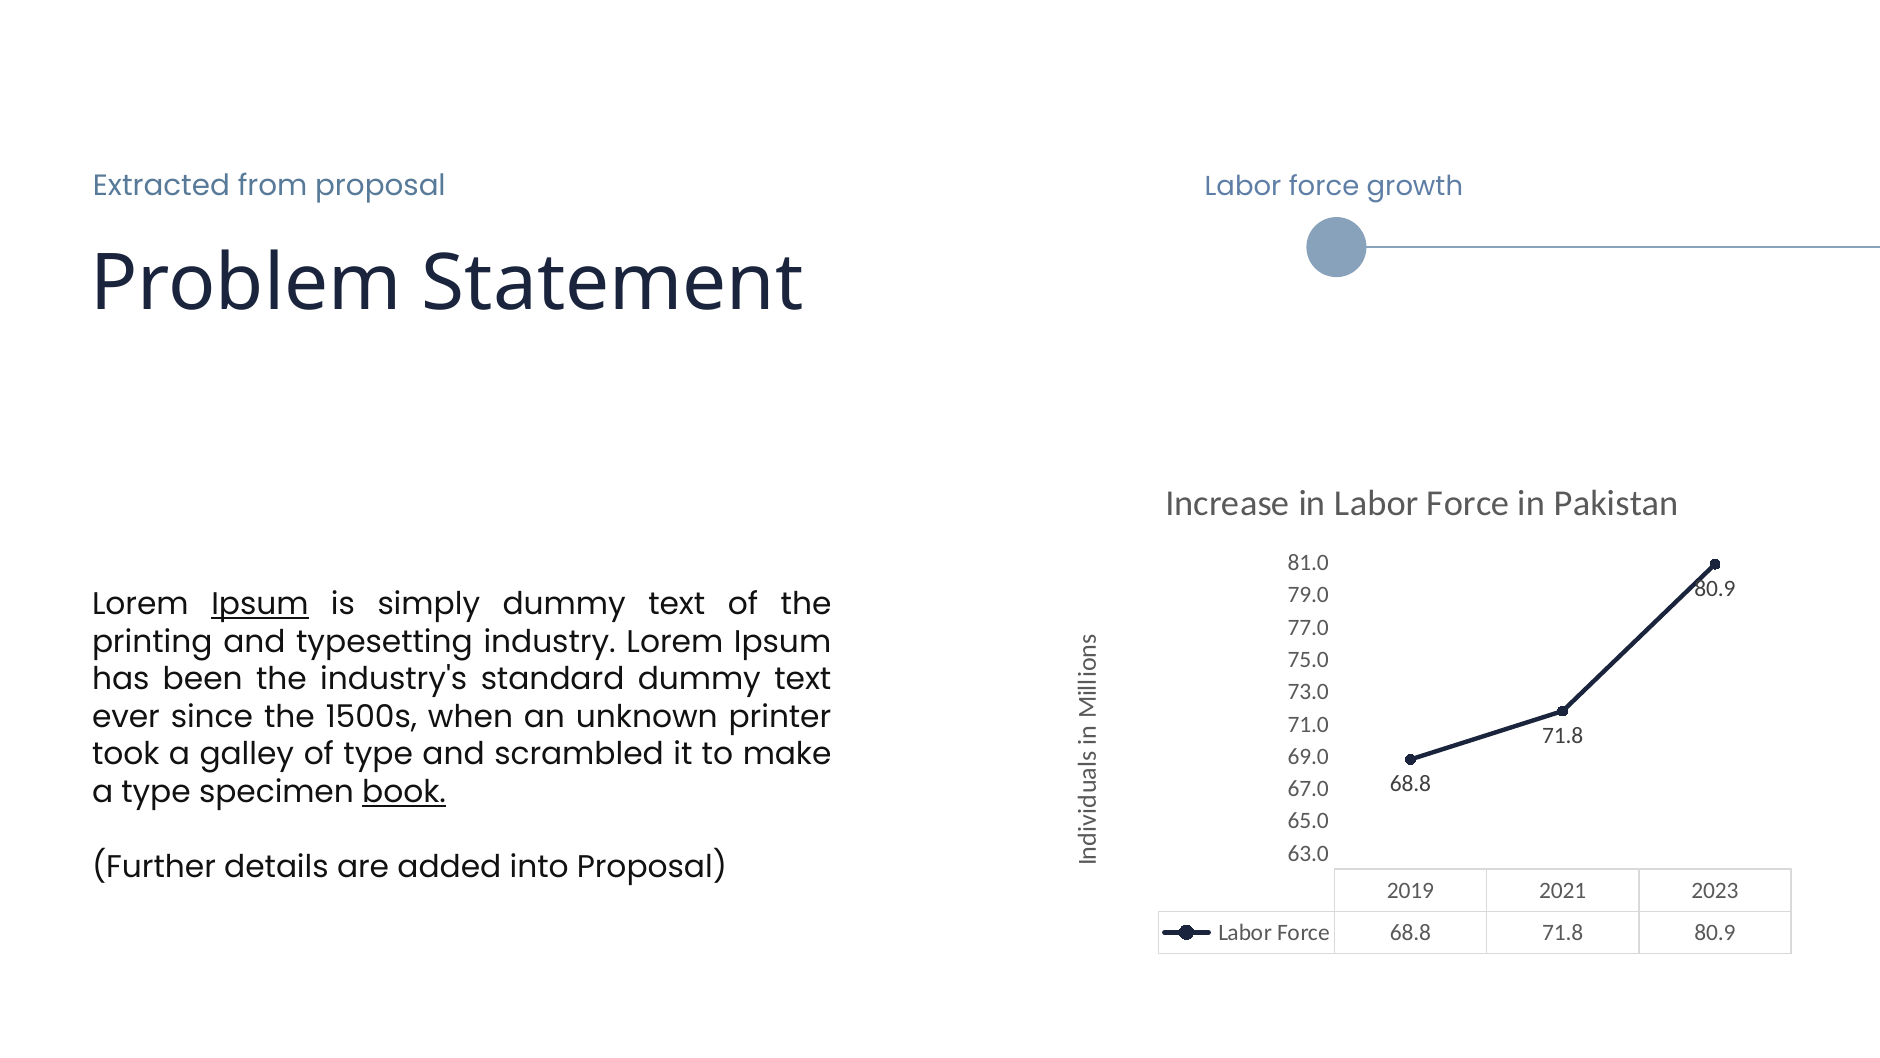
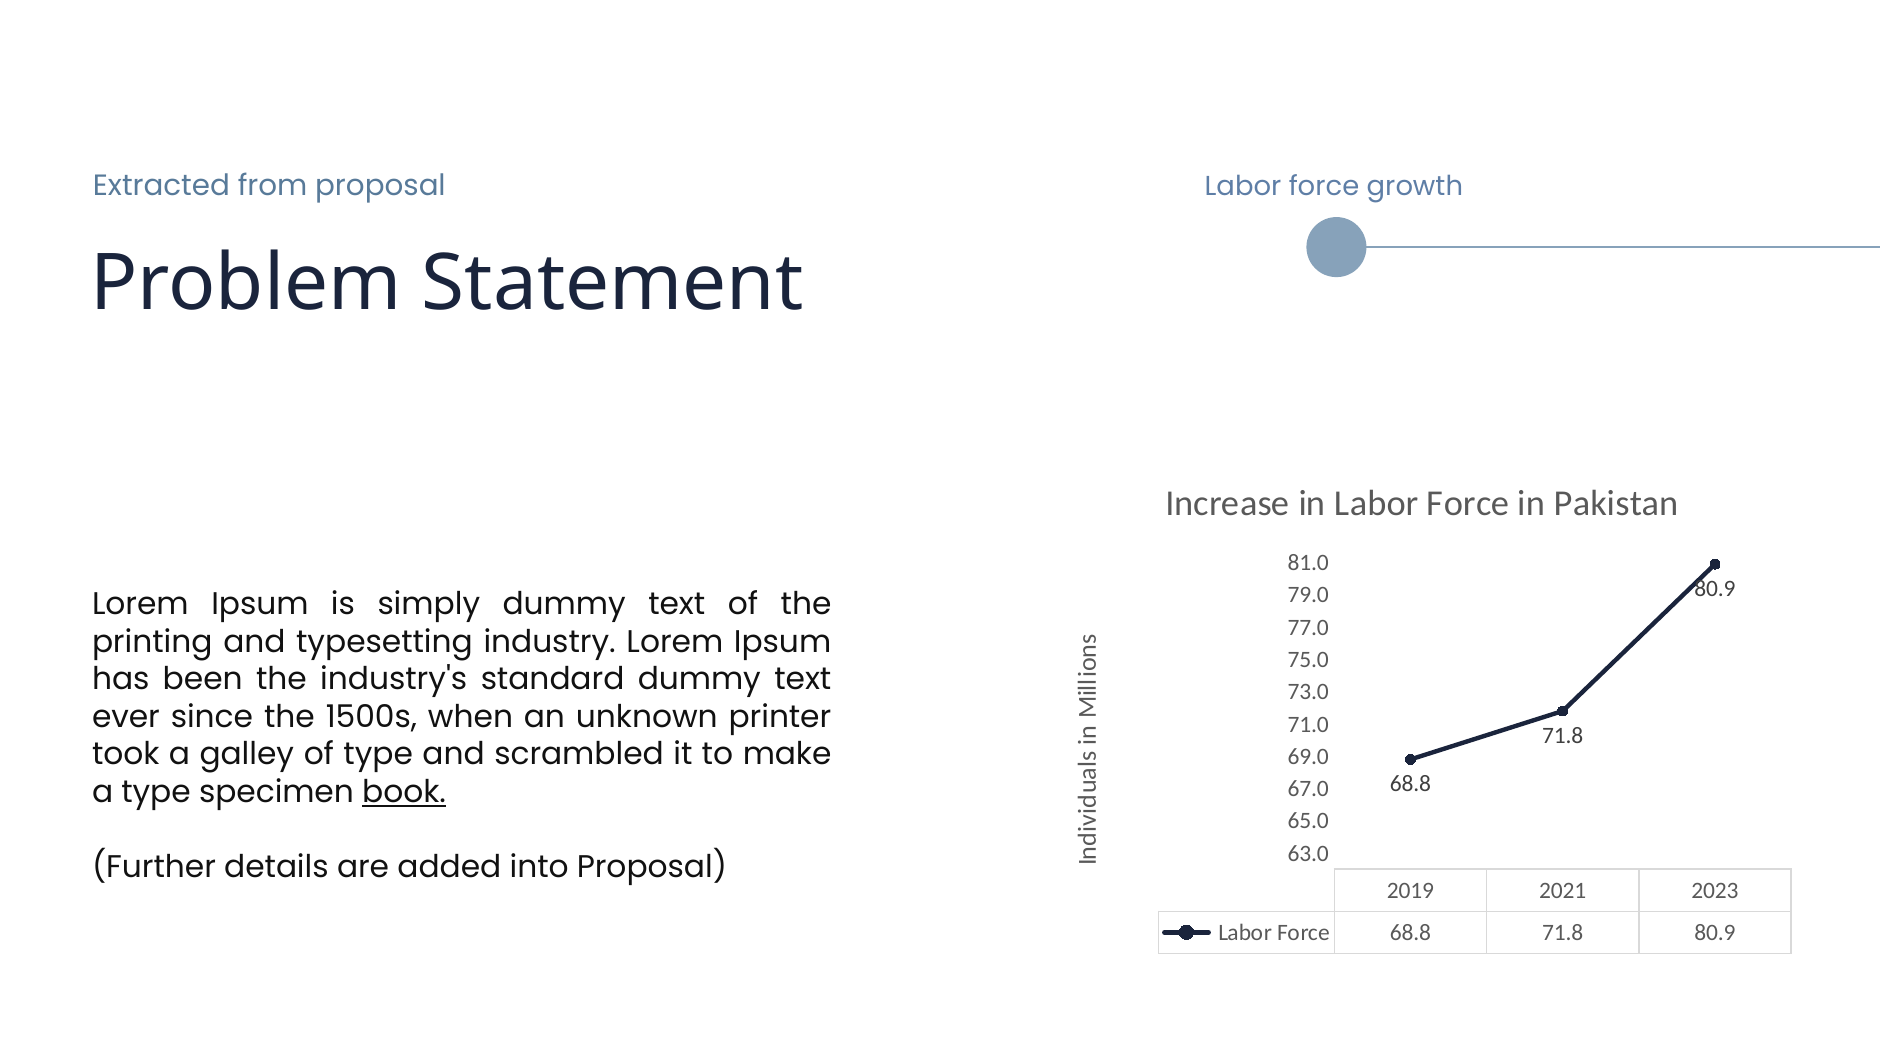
Ipsum underline: present -> none (260, 604)
